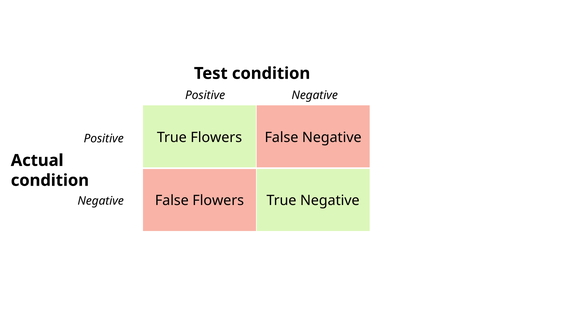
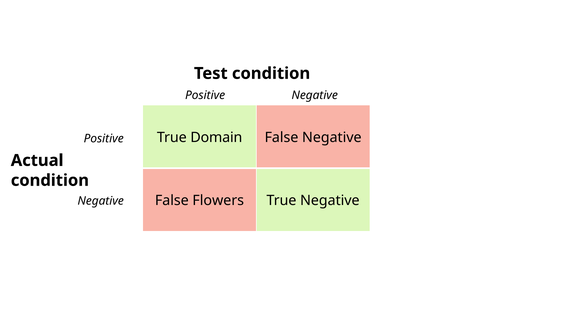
True Flowers: Flowers -> Domain (216, 137)
